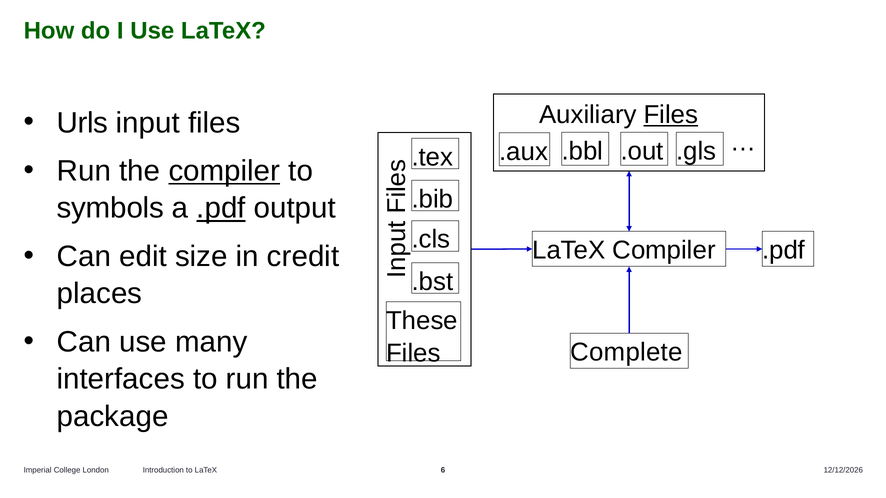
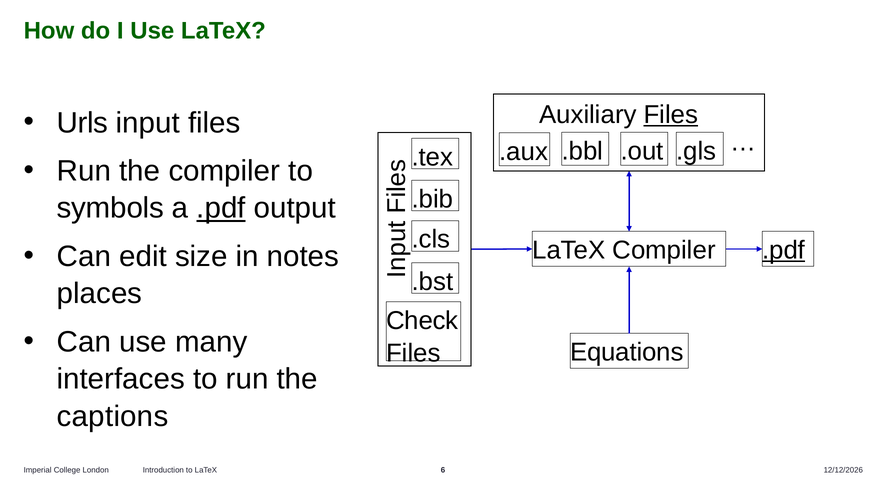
compiler underline: present -> none (224, 171)
.pdf underline: none -> present (784, 251)
credit: credit -> notes (303, 257)
These: These -> Check (422, 321)
Complete: Complete -> Equations (627, 352)
package: package -> captions (113, 417)
